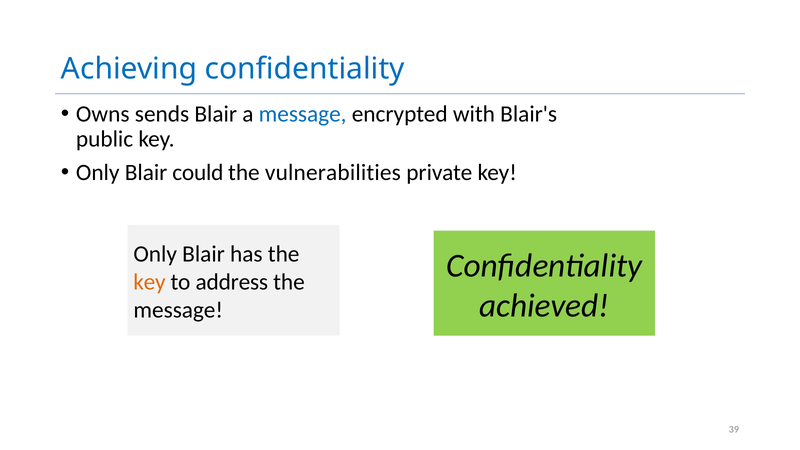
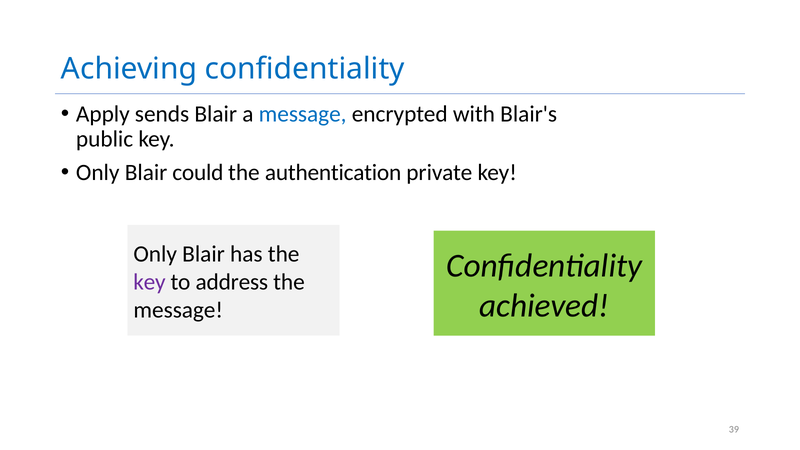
Owns: Owns -> Apply (103, 114)
vulnerabilities: vulnerabilities -> authentication (333, 173)
key colour: orange -> purple (149, 282)
